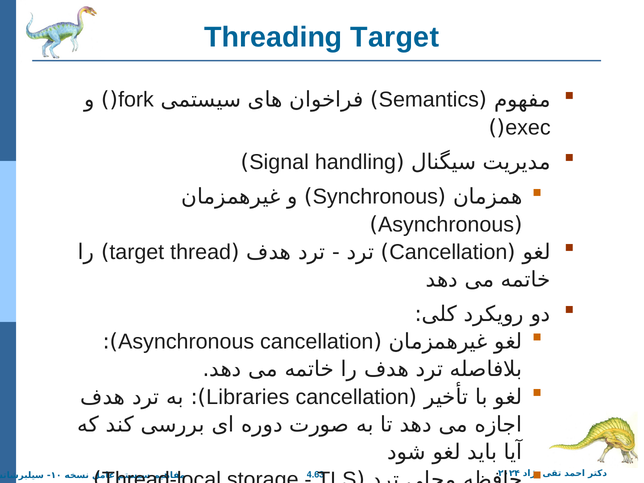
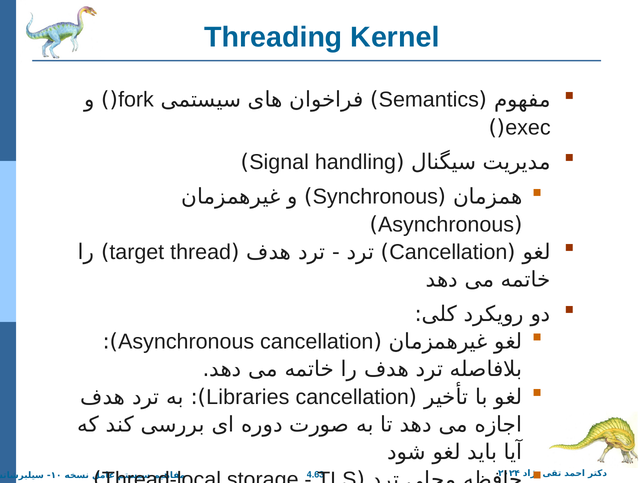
Threading Target: Target -> Kernel (395, 37)
